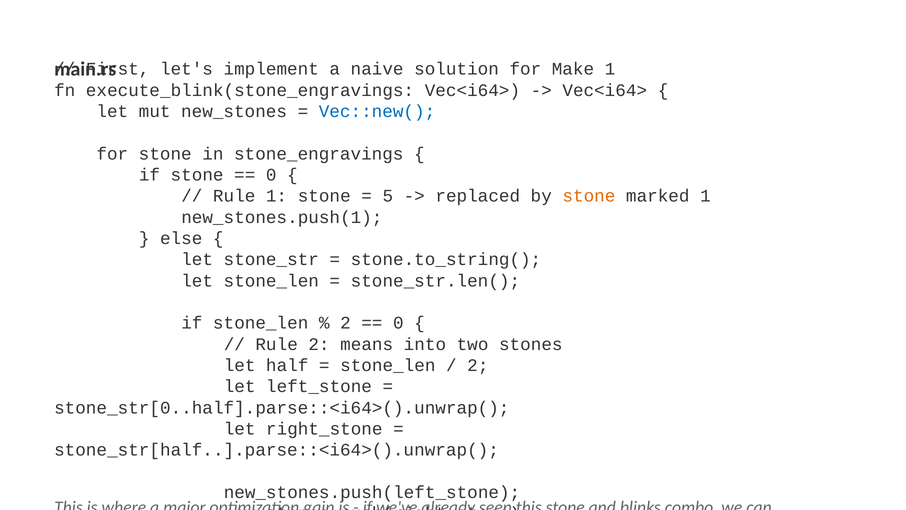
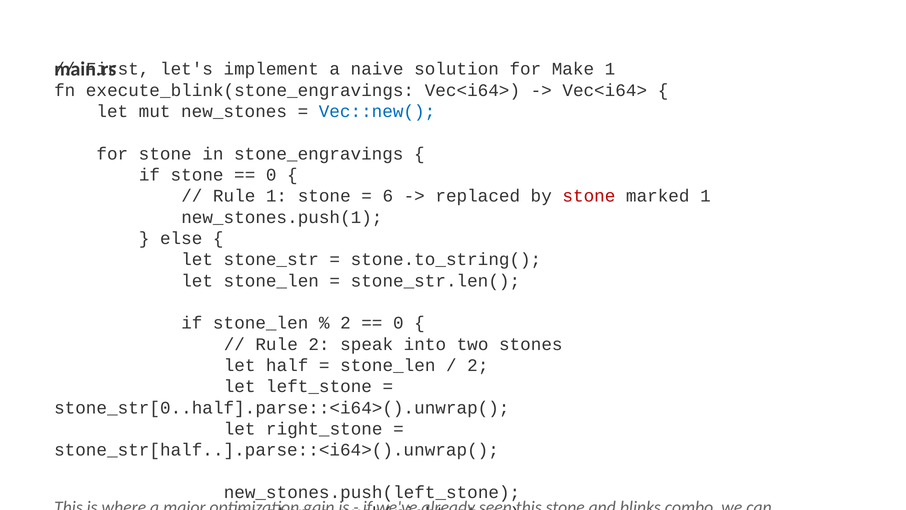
5: 5 -> 6 (388, 196)
stone colour: orange -> red (589, 196)
means: means -> speak (367, 344)
